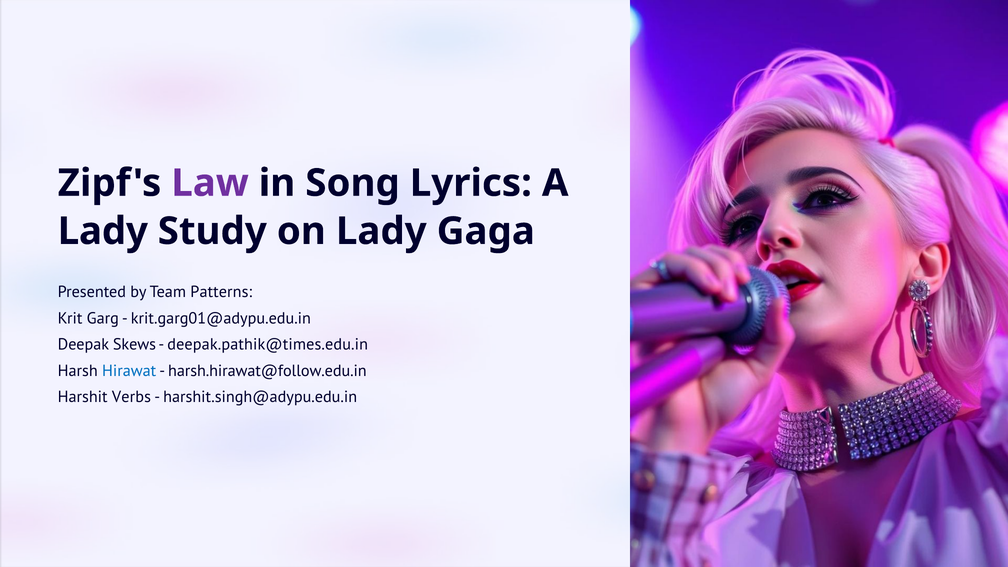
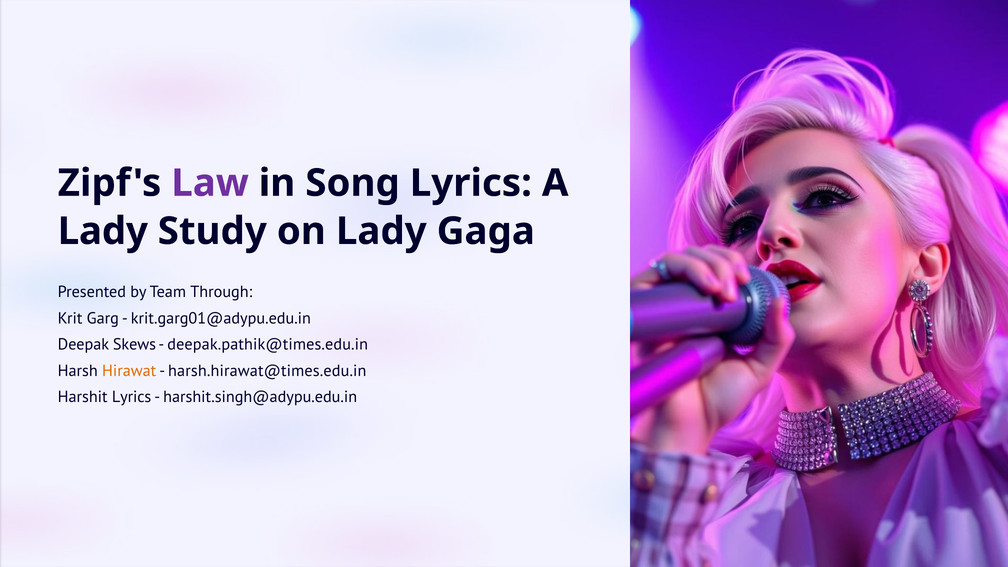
Patterns: Patterns -> Through (221, 292)
Hirawat colour: blue -> orange (129, 371)
harsh.hirawat@follow.edu.in: harsh.hirawat@follow.edu.in -> harsh.hirawat@times.edu.in (267, 371)
Harshit Verbs: Verbs -> Lyrics (132, 397)
